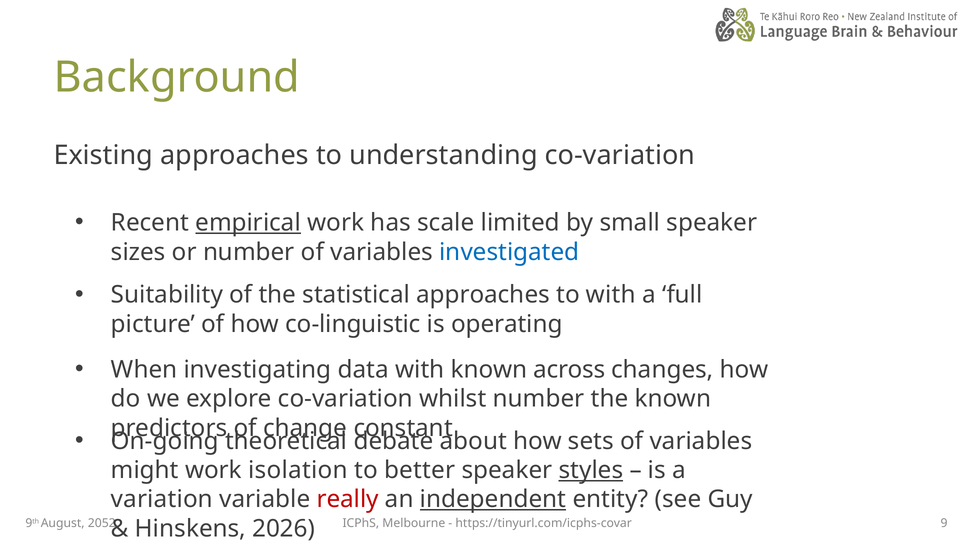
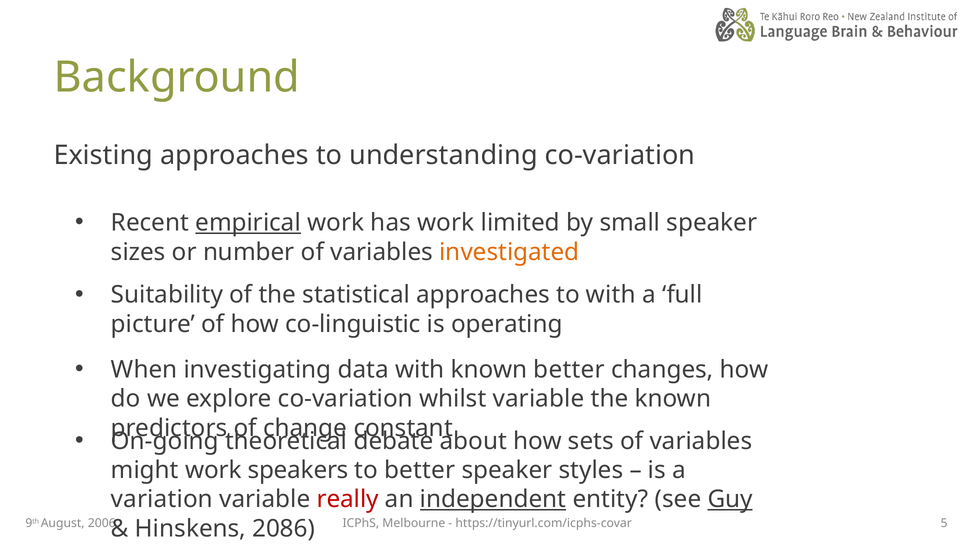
has scale: scale -> work (446, 223)
investigated colour: blue -> orange (509, 252)
known across: across -> better (569, 370)
whilst number: number -> variable (539, 399)
isolation: isolation -> speakers (298, 470)
styles underline: present -> none (591, 470)
Guy underline: none -> present (730, 499)
2052: 2052 -> 2006 (102, 523)
9: 9 -> 5 (944, 523)
2026: 2026 -> 2086 (284, 529)
